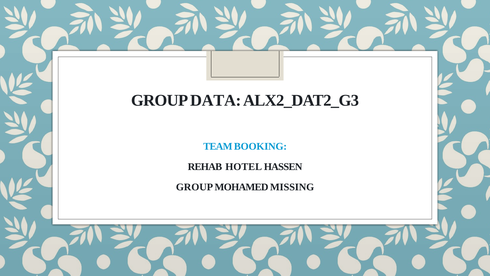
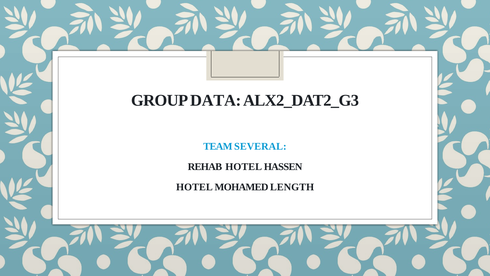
BOOKING: BOOKING -> SEVERAL (260, 146)
GROUP: GROUP -> HOTEL (194, 187)
MISSING: MISSING -> LENGTH (292, 187)
